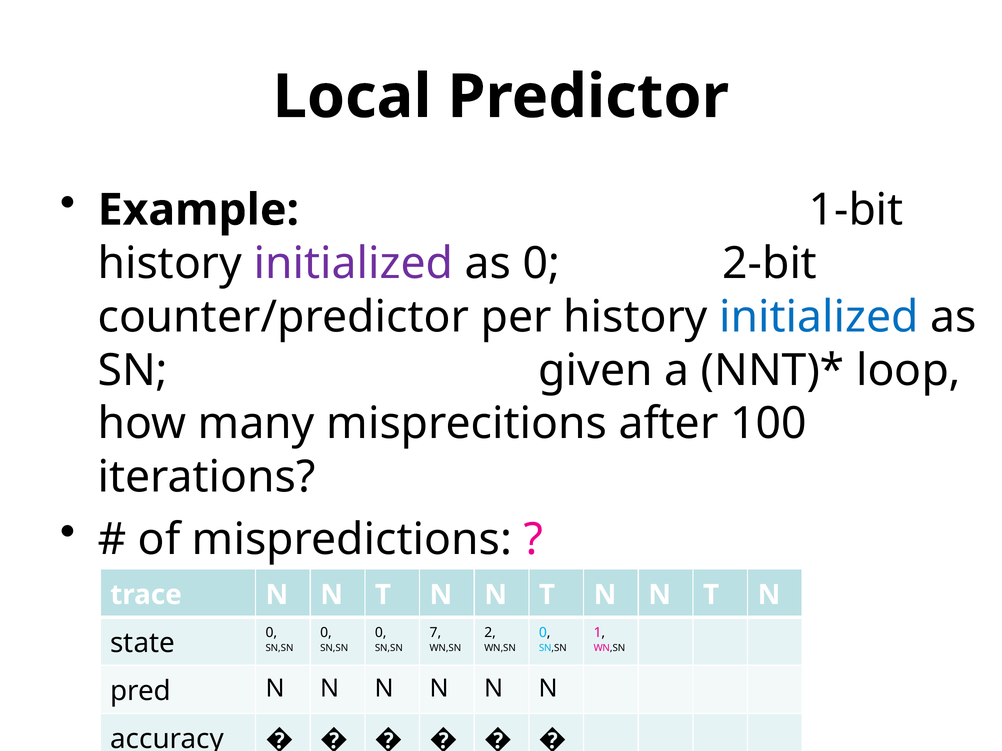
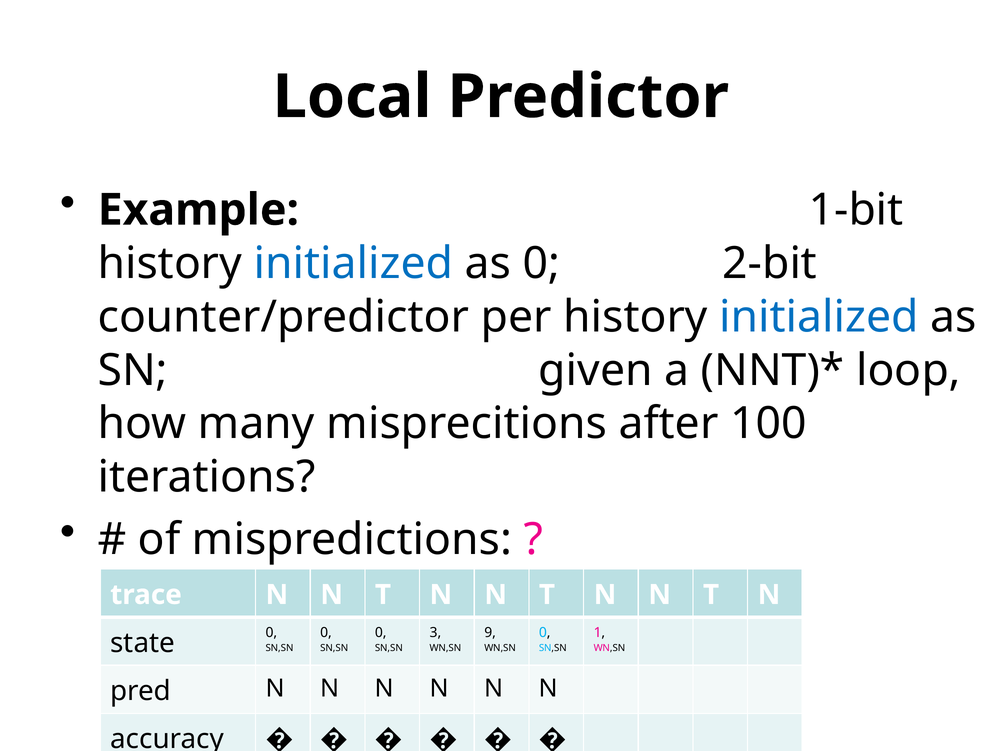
initialized colour: purple -> blue (353, 264)
7: 7 -> 3 (435, 633)
2: 2 -> 9 (490, 633)
